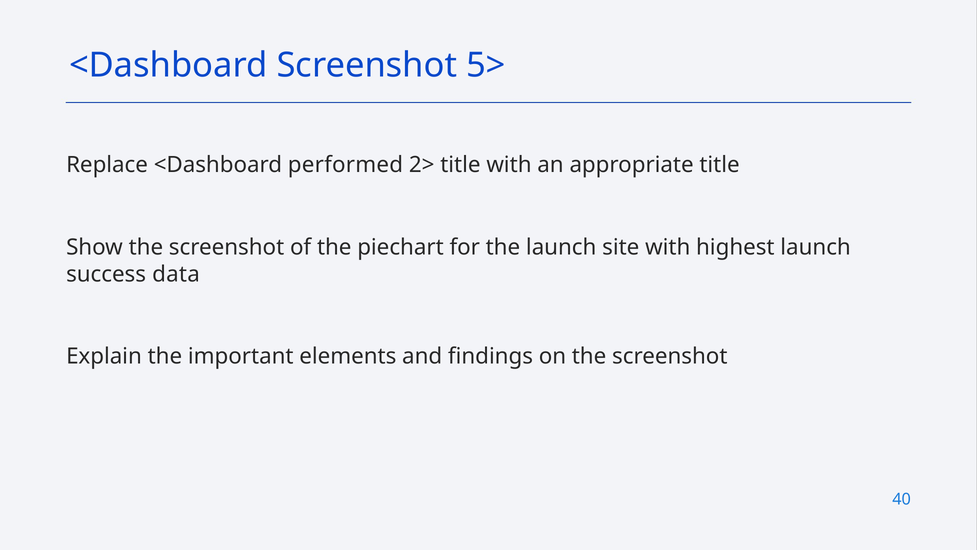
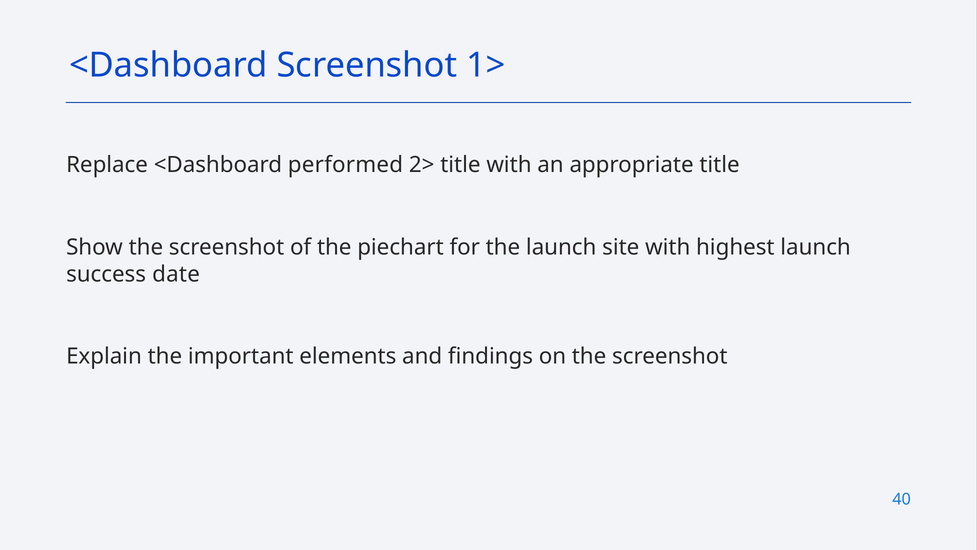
5>: 5> -> 1> (486, 65)
data: data -> date (176, 274)
